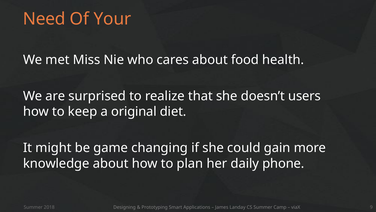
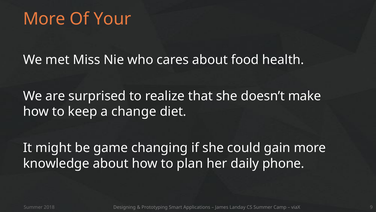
Need: Need -> More (44, 19)
users: users -> make (305, 96)
original: original -> change (134, 111)
